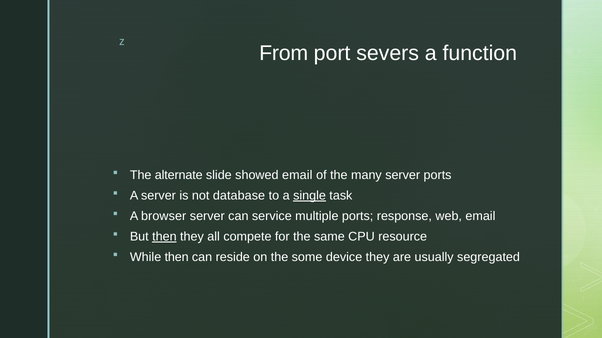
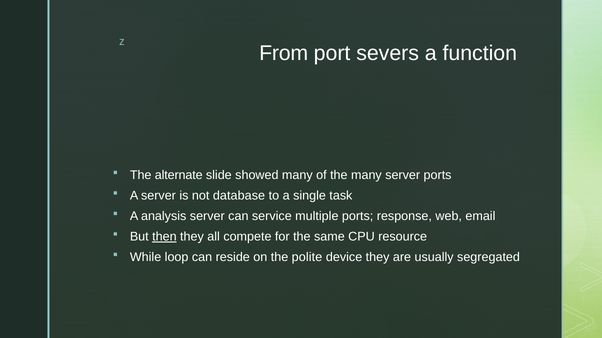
showed email: email -> many (297, 175)
single underline: present -> none (310, 196)
browser: browser -> analysis (164, 216)
While then: then -> loop (177, 258)
some: some -> polite (307, 258)
